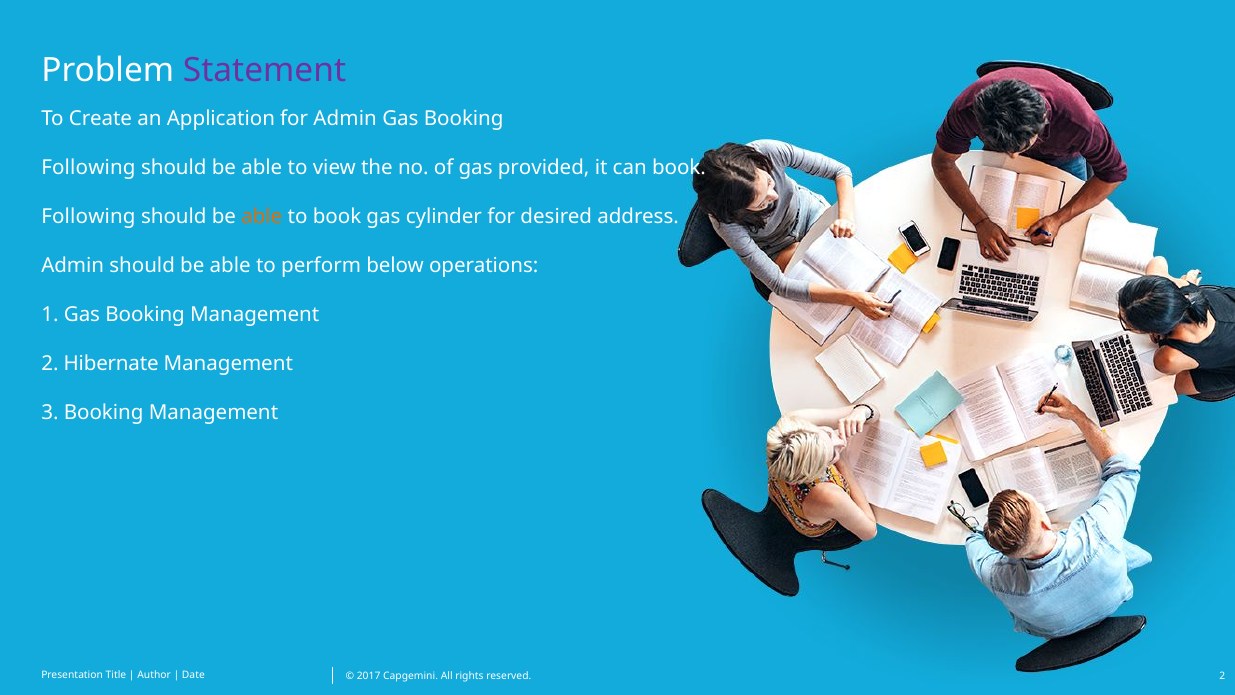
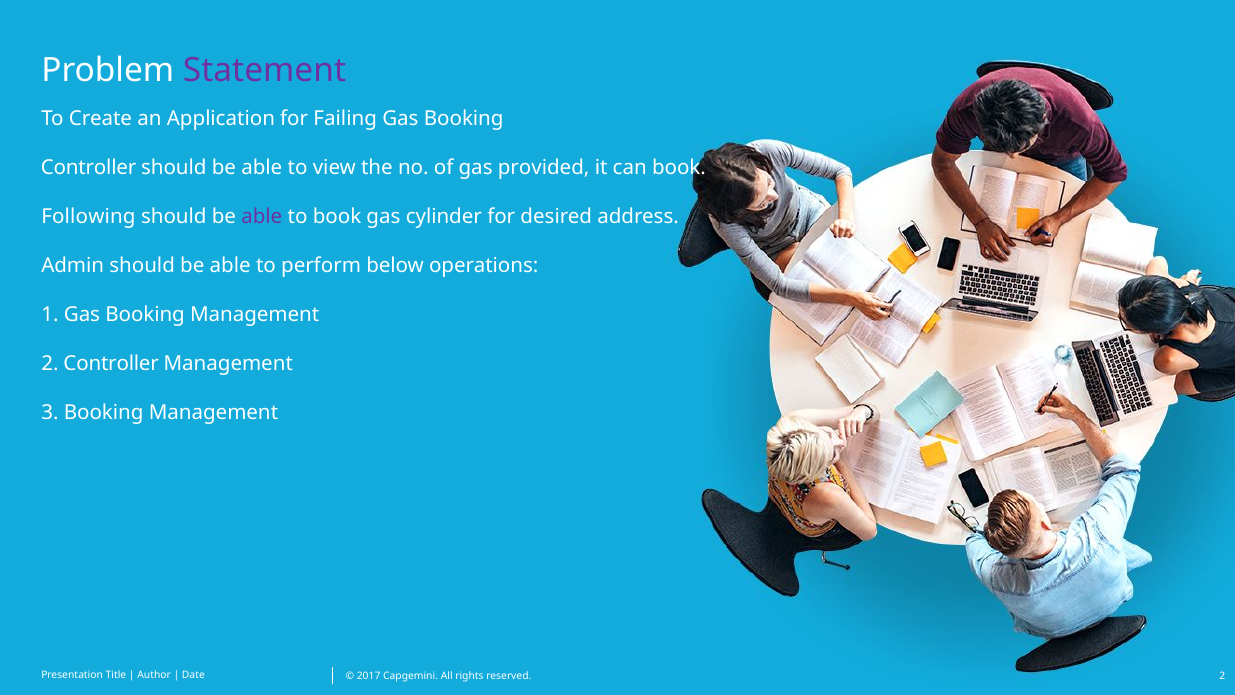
for Admin: Admin -> Failing (345, 119)
Following: Following -> Controller (89, 168)
able colour: orange -> purple (262, 217)
2 Hibernate: Hibernate -> Controller (111, 364)
